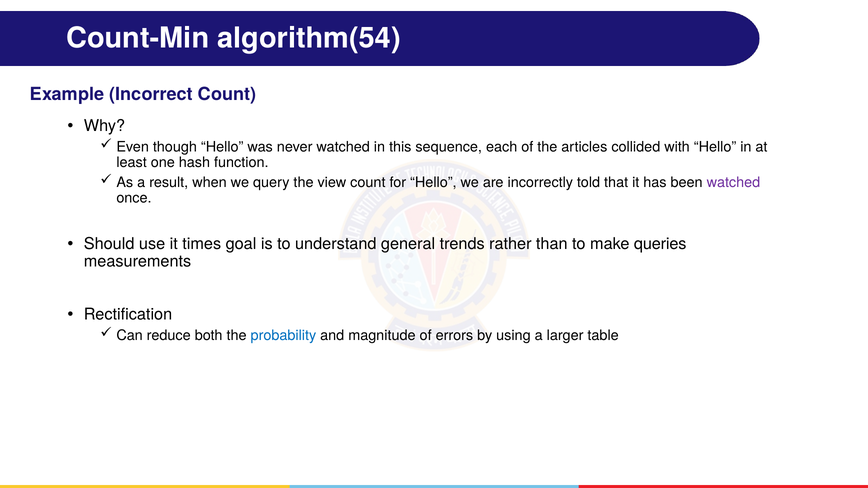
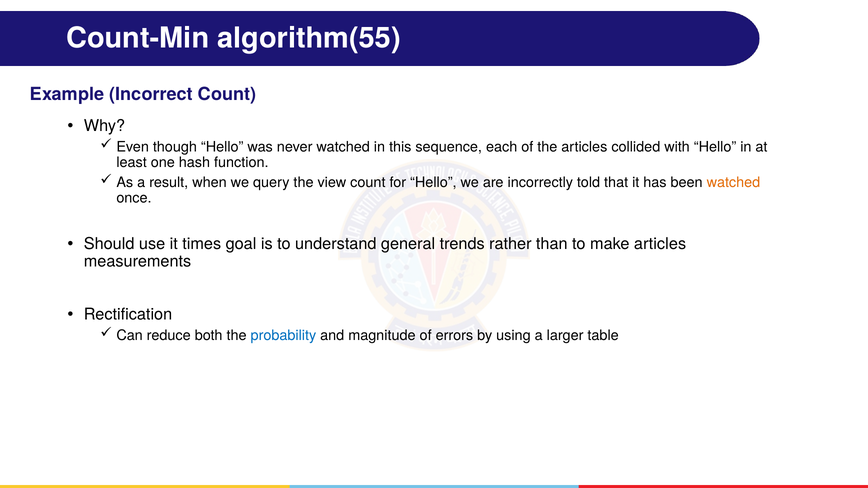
algorithm(54: algorithm(54 -> algorithm(55 (309, 38)
watched colour: purple -> orange (733, 183)
make queries: queries -> articles (660, 244)
